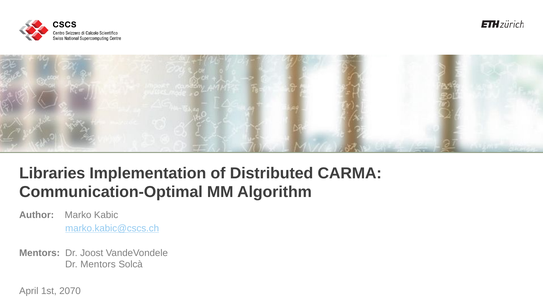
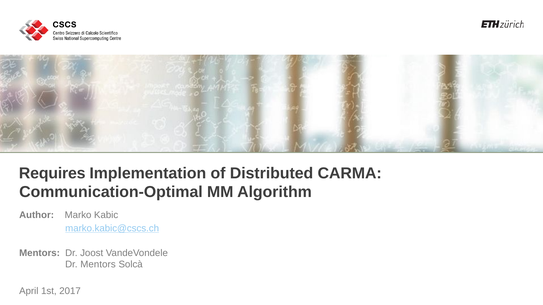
Libraries: Libraries -> Requires (52, 173)
2070: 2070 -> 2017 (70, 291)
